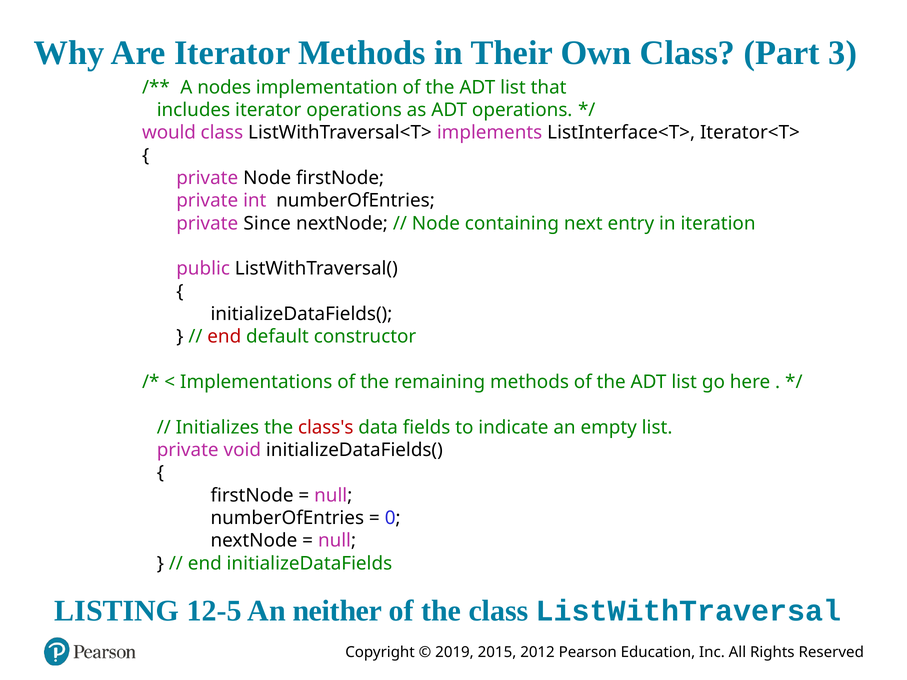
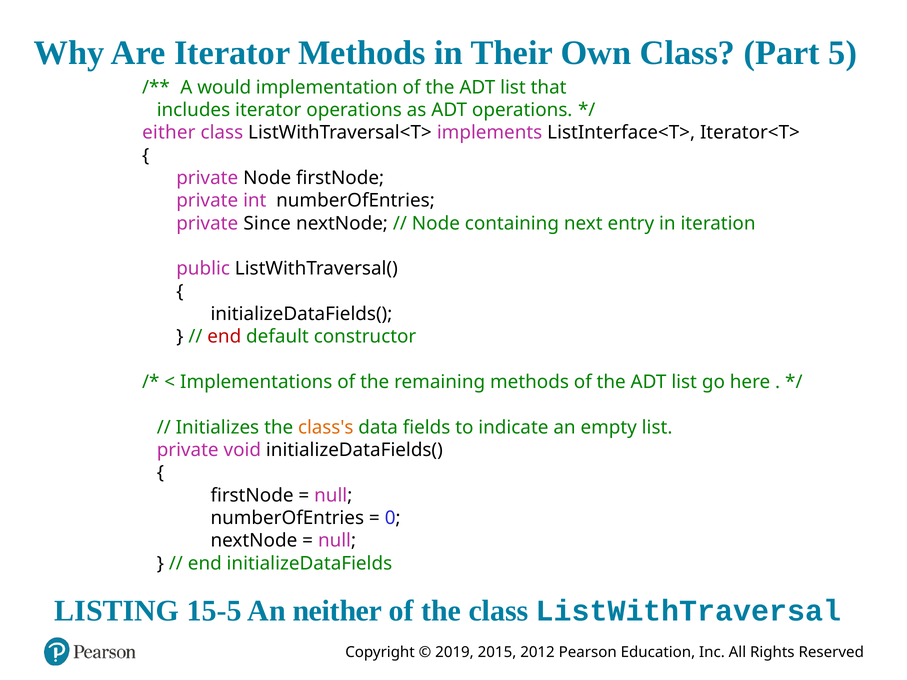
3: 3 -> 5 (843, 53)
nodes: nodes -> would (224, 87)
would: would -> either (169, 133)
class's colour: red -> orange (326, 427)
12-5: 12-5 -> 15-5 (214, 611)
